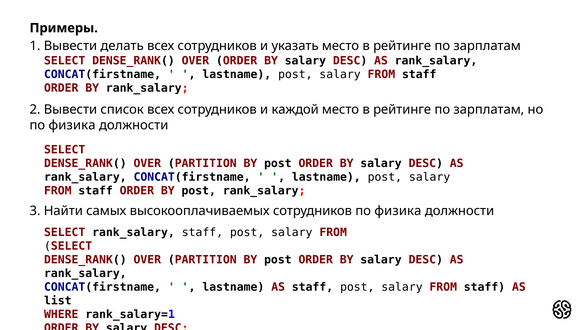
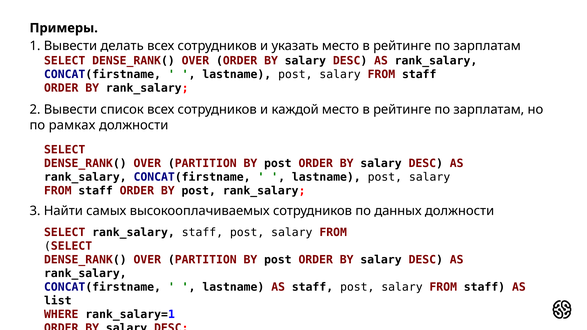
физика: физика -> рамках (72, 125)
сотрудников по физика: физика -> данных (398, 211)
